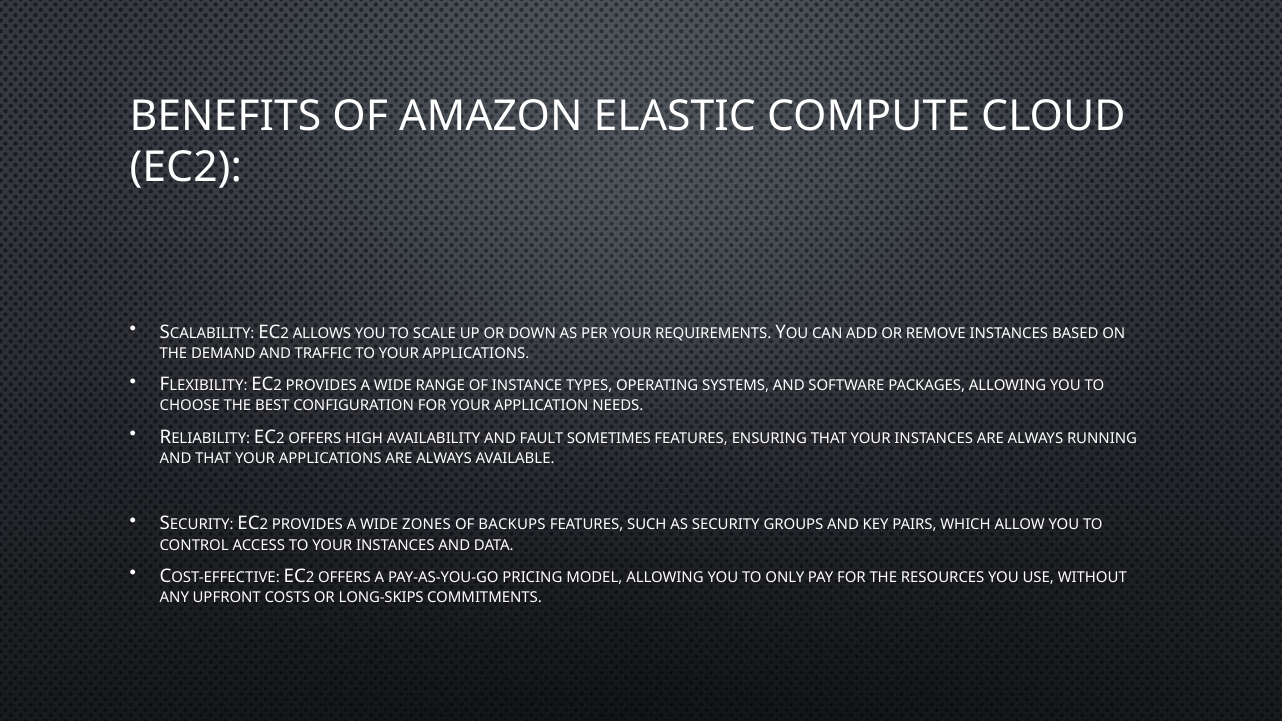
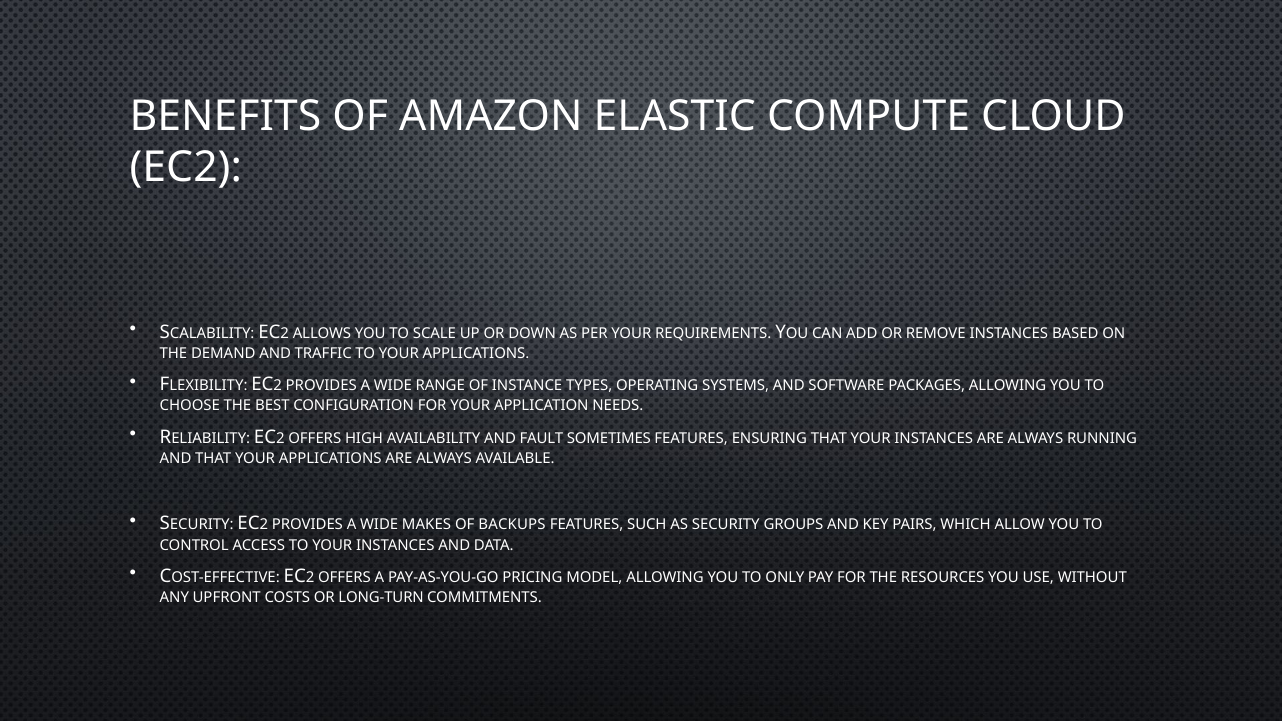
ZONES: ZONES -> MAKES (427, 525)
LONG-SKIPS: LONG-SKIPS -> LONG-TURN (381, 598)
